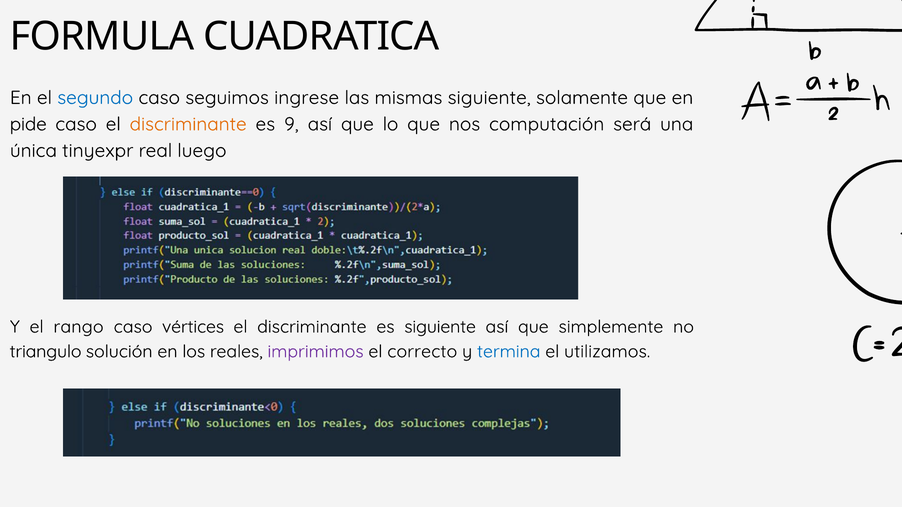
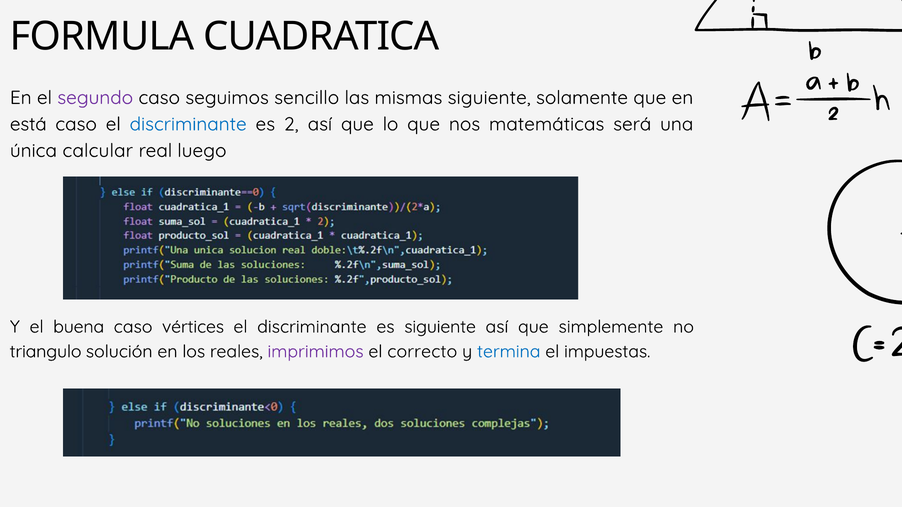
segundo colour: blue -> purple (95, 98)
ingrese: ingrese -> sencillo (307, 98)
pide: pide -> está (28, 124)
discriminante colour: orange -> blue (188, 124)
9: 9 -> 2 (291, 124)
computación: computación -> matemáticas (547, 124)
tinyexpr: tinyexpr -> calcular (98, 151)
rango: rango -> buena (79, 327)
utilizamos: utilizamos -> impuestas (607, 352)
